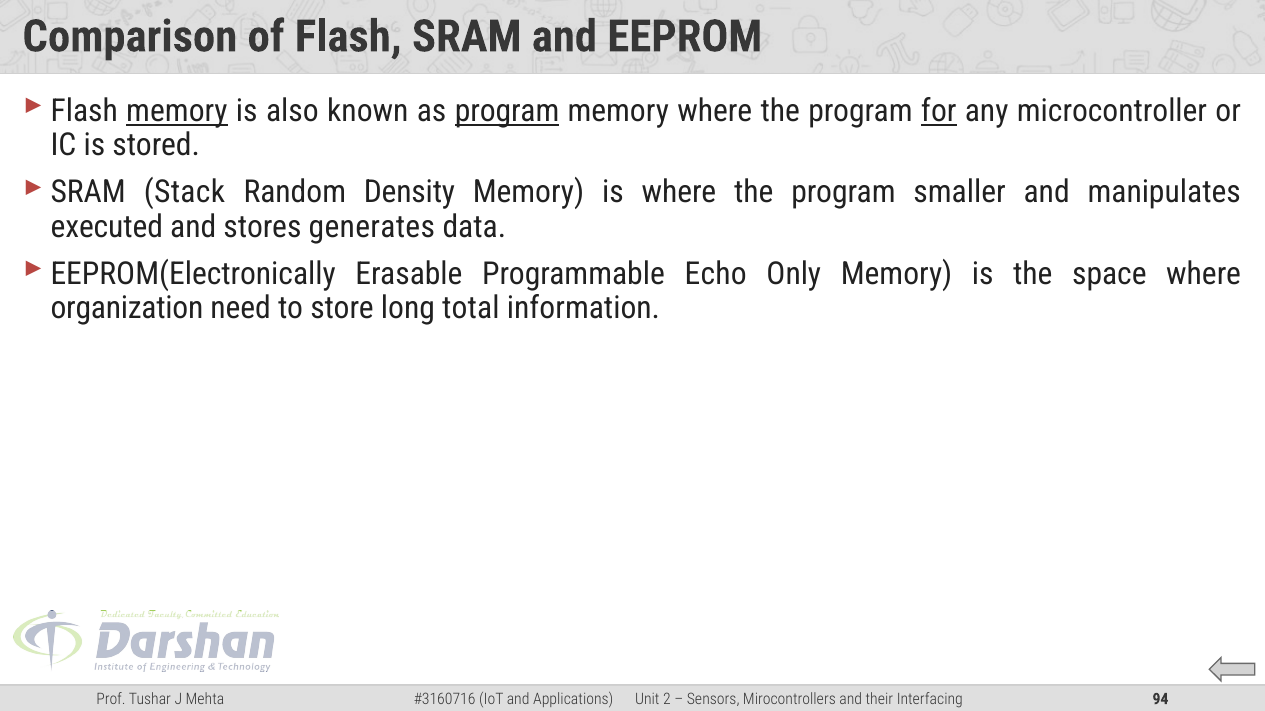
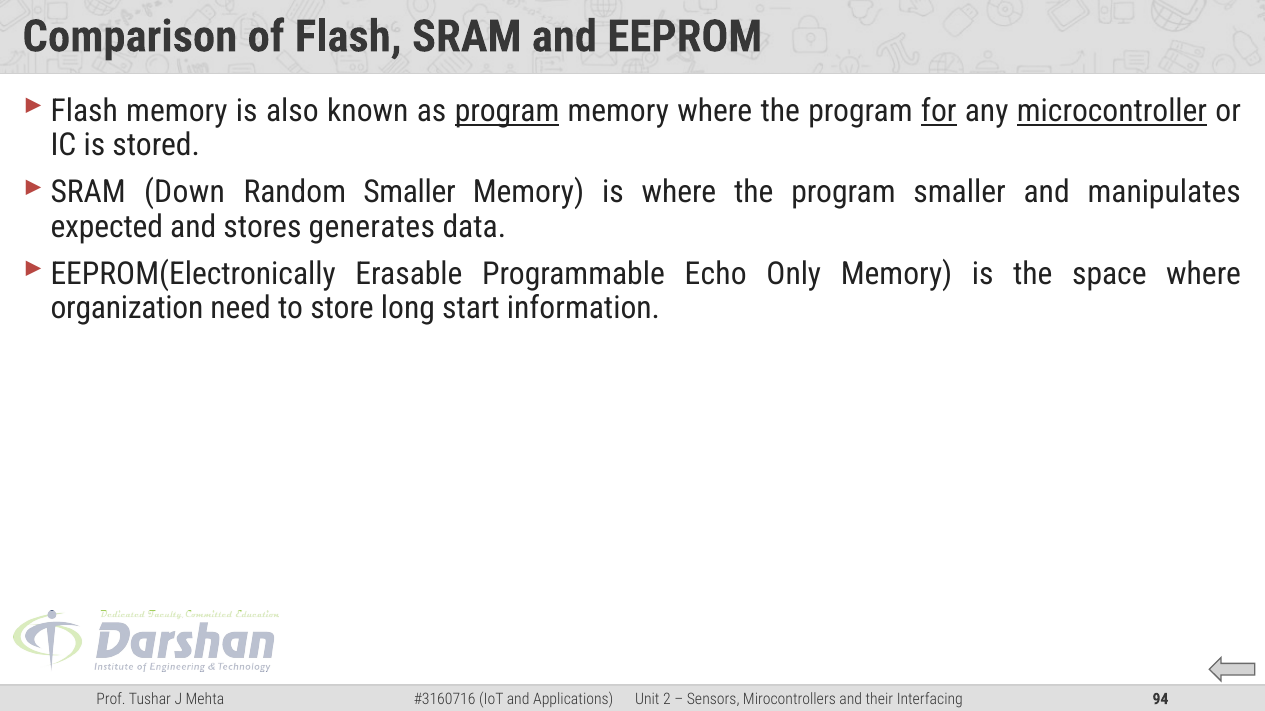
memory underline: present -> none (177, 111)
microcontroller underline: none -> present (1112, 111)
Stack: Stack -> Down (184, 193)
Random Density: Density -> Smaller (410, 193)
executed: executed -> expected (107, 227)
total: total -> start (471, 308)
